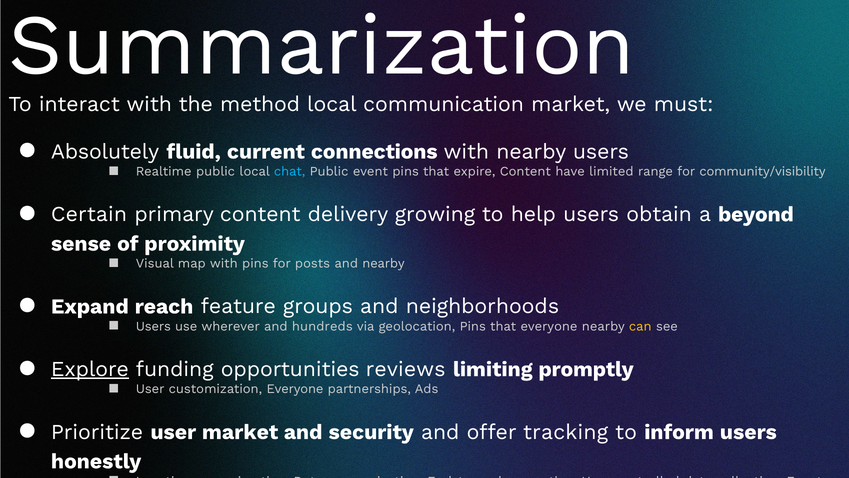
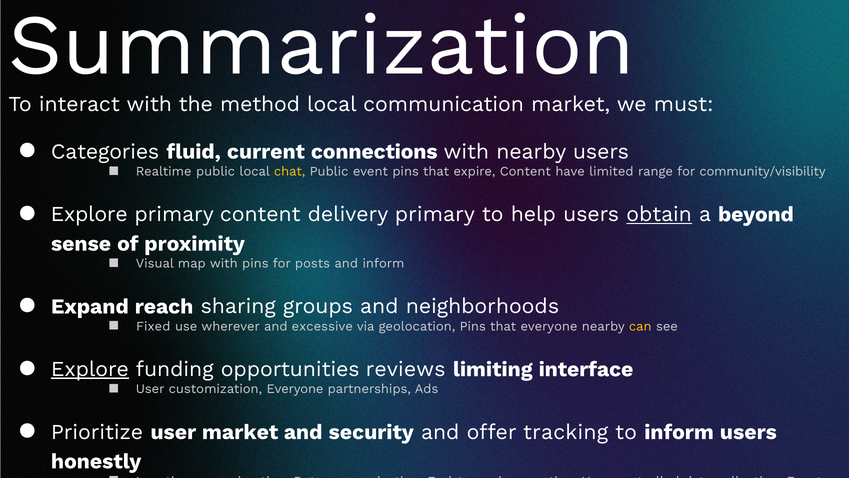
Absolutely: Absolutely -> Categories (105, 151)
chat colour: light blue -> yellow (290, 171)
Certain: Certain -> Explore (89, 214)
delivery growing: growing -> primary (435, 214)
obtain underline: none -> present (659, 214)
and nearby: nearby -> inform (383, 263)
reach feature: feature -> sharing (238, 306)
Users: Users -> Fixed (153, 326)
hundreds: hundreds -> excessive (322, 326)
promptly: promptly -> interface (586, 369)
